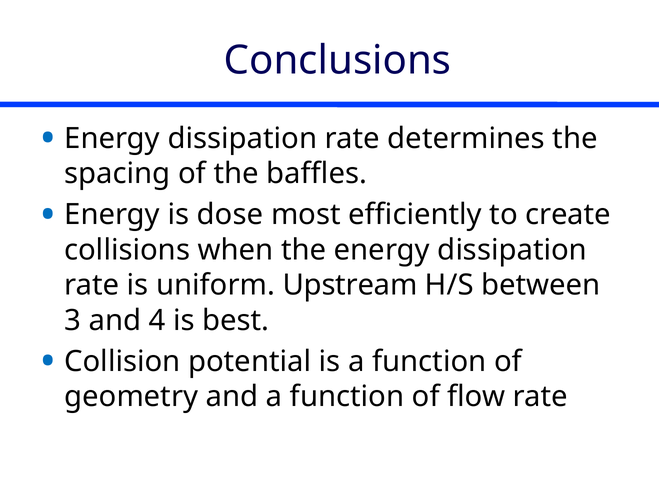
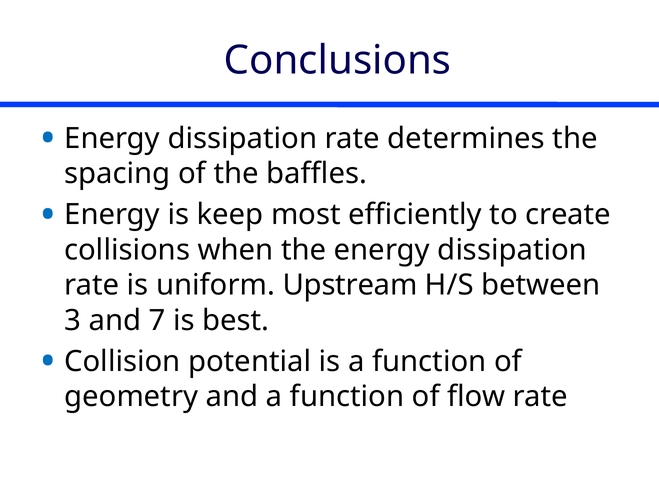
dose: dose -> keep (230, 214)
4: 4 -> 7 (157, 320)
